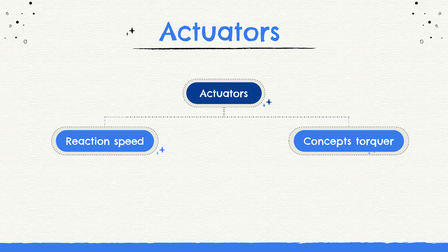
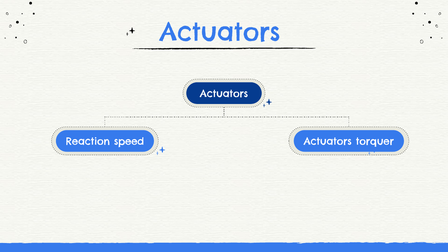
Concepts: Concepts -> Actuators (328, 142)
